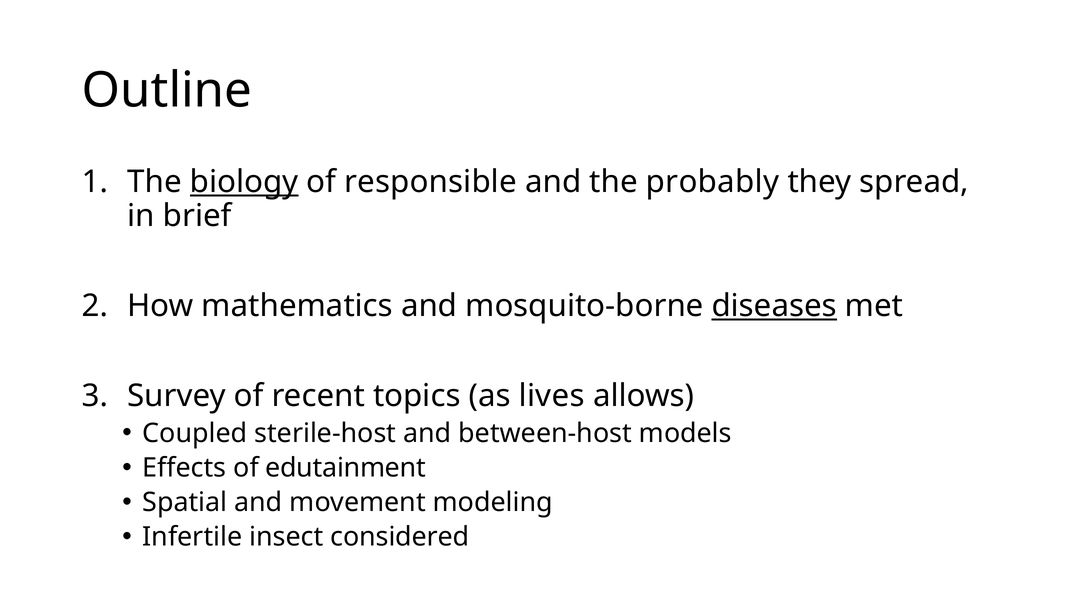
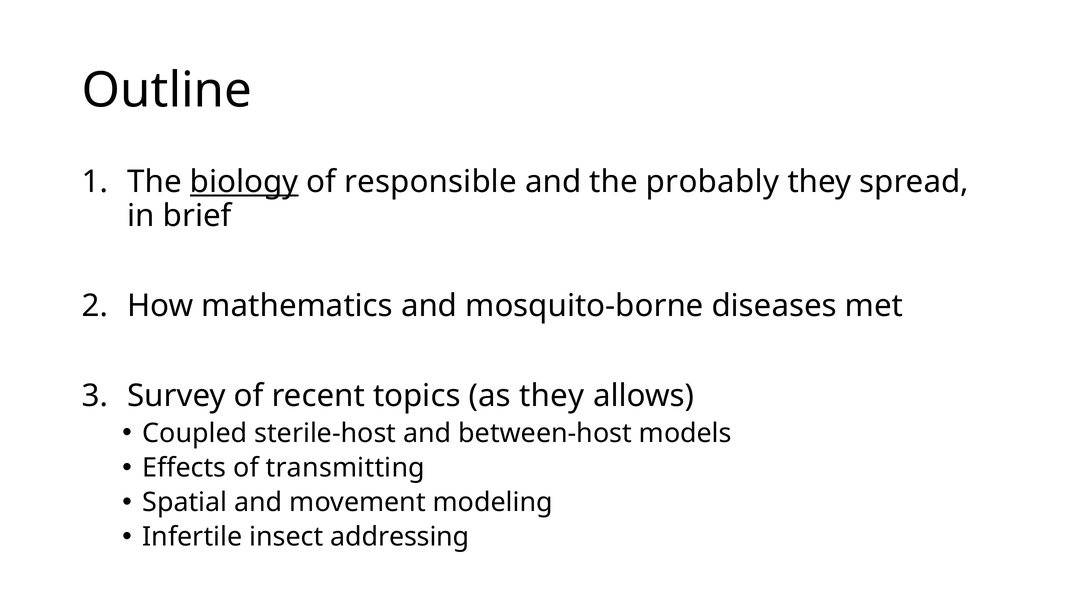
diseases underline: present -> none (774, 306)
as lives: lives -> they (552, 396)
edutainment: edutainment -> transmitting (345, 468)
considered: considered -> addressing (400, 537)
